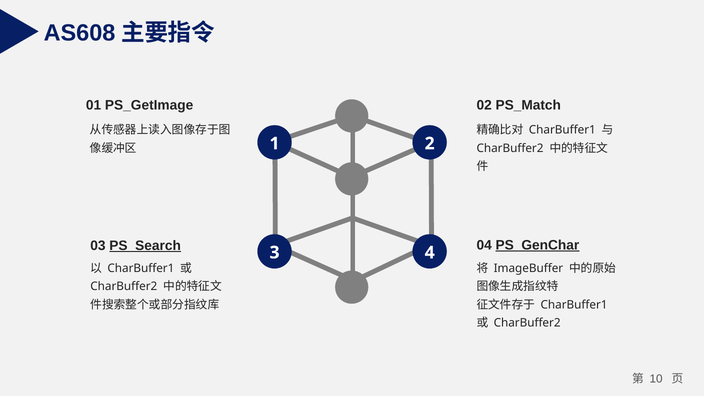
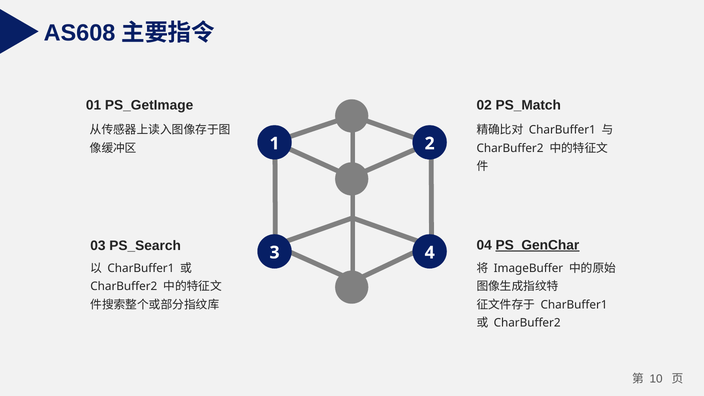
PS_Search underline: present -> none (145, 246)
